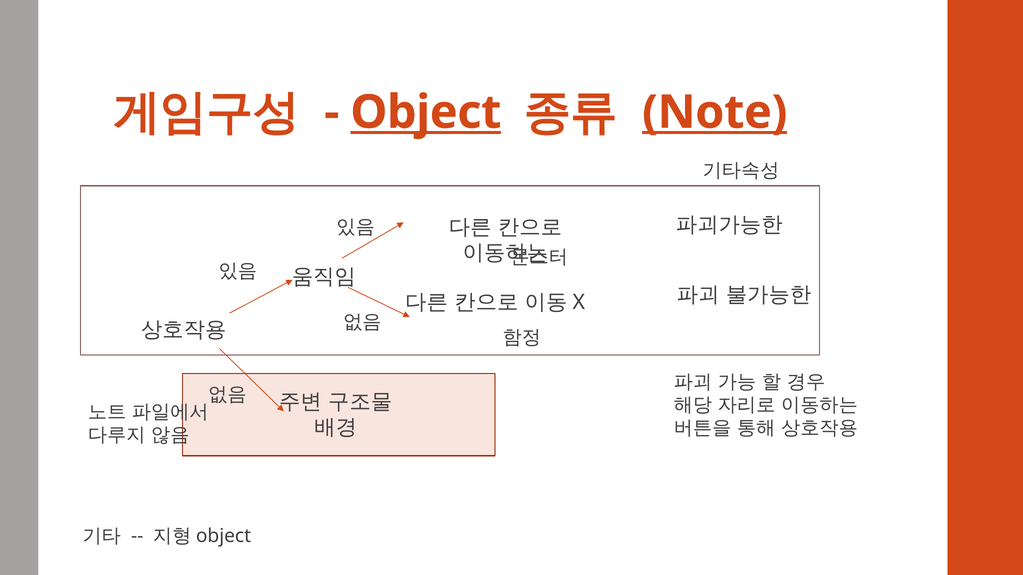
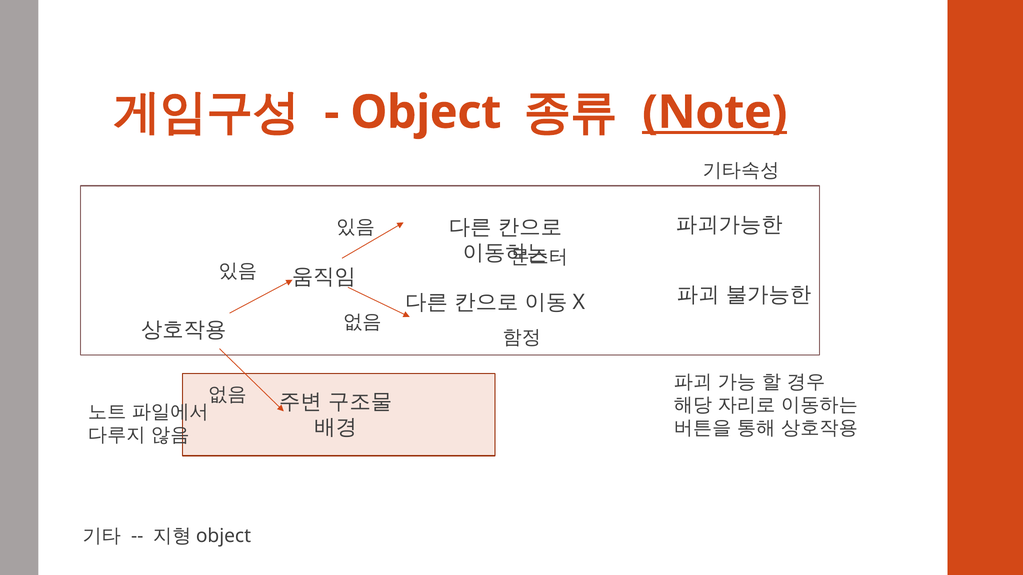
Object underline: present -> none (426, 112)
